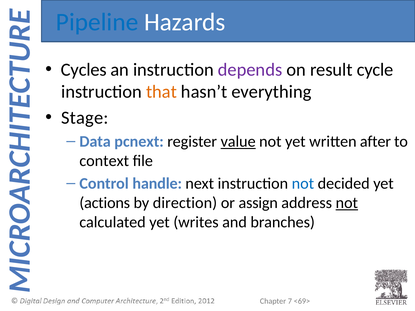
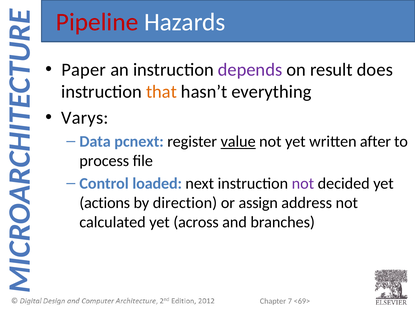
Pipeline colour: blue -> red (97, 22)
Cycles: Cycles -> Paper (84, 70)
cycle: cycle -> does (375, 70)
Stage: Stage -> Varys (85, 118)
context: context -> process (104, 161)
handle: handle -> loaded (157, 184)
not colour: blue -> purple (303, 184)
not underline: present -> none (347, 203)
writes: writes -> across (196, 222)
